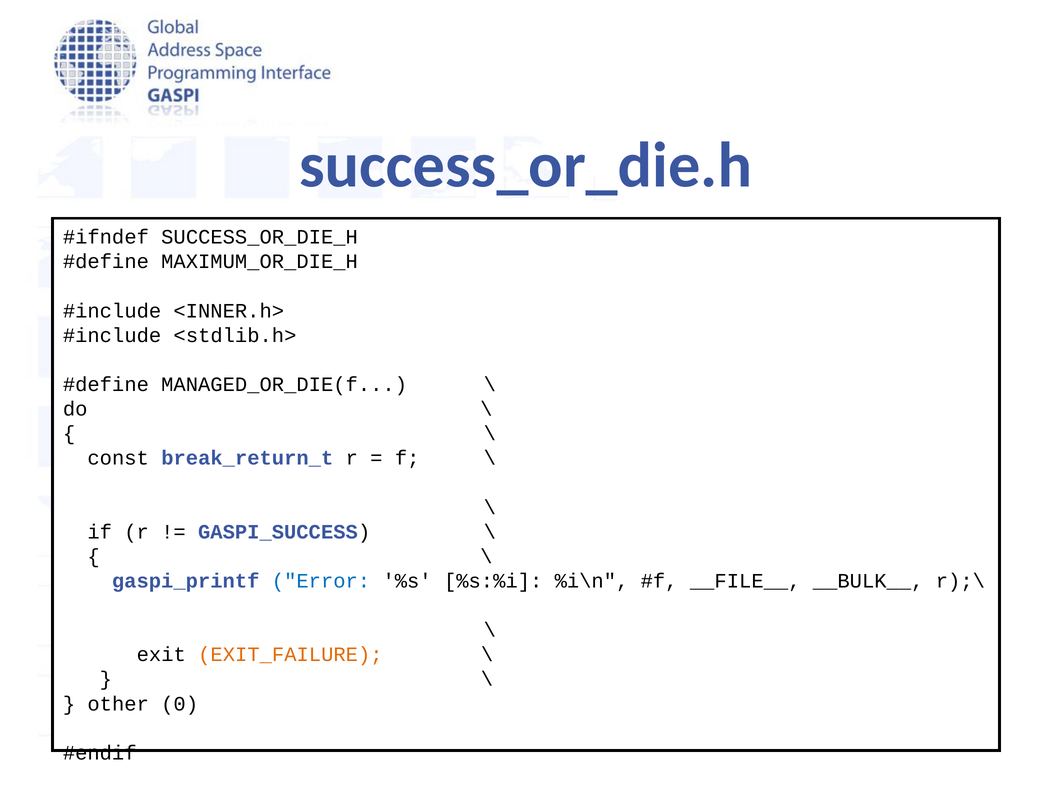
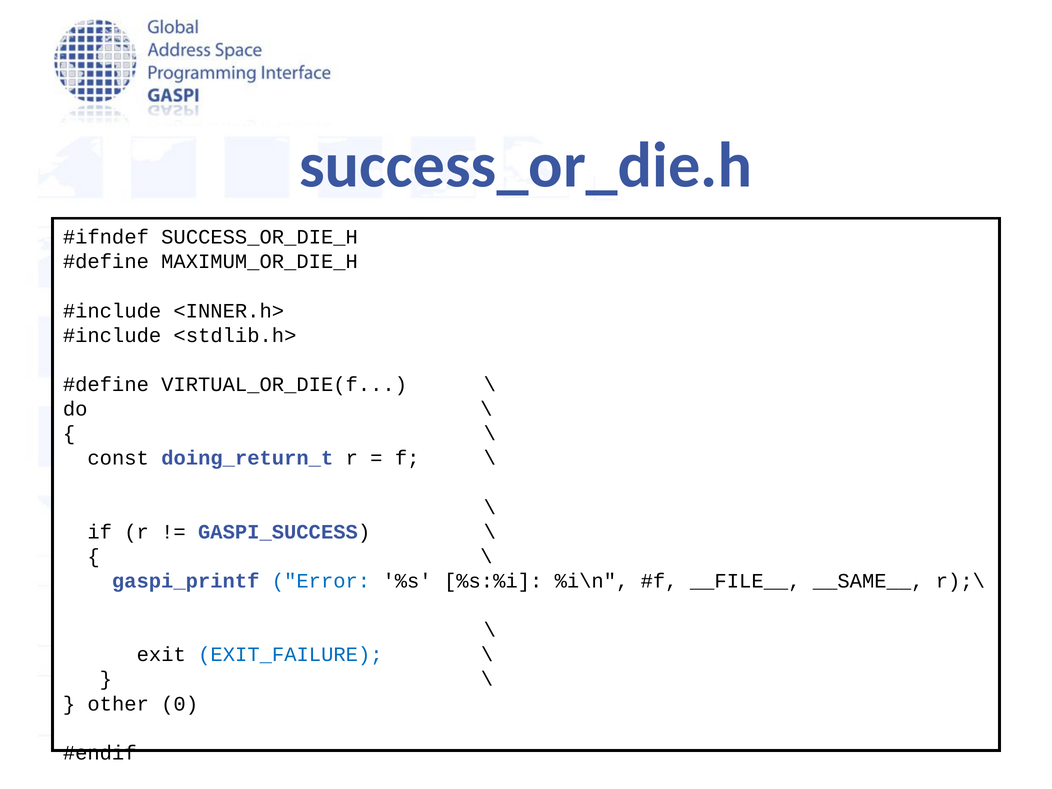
MANAGED_OR_DIE(f: MANAGED_OR_DIE(f -> VIRTUAL_OR_DIE(f (284, 384)
break_return_t: break_return_t -> doing_return_t (247, 458)
__BULK__: __BULK__ -> __SAME__ (868, 581)
EXIT_FAILURE colour: orange -> blue (290, 655)
